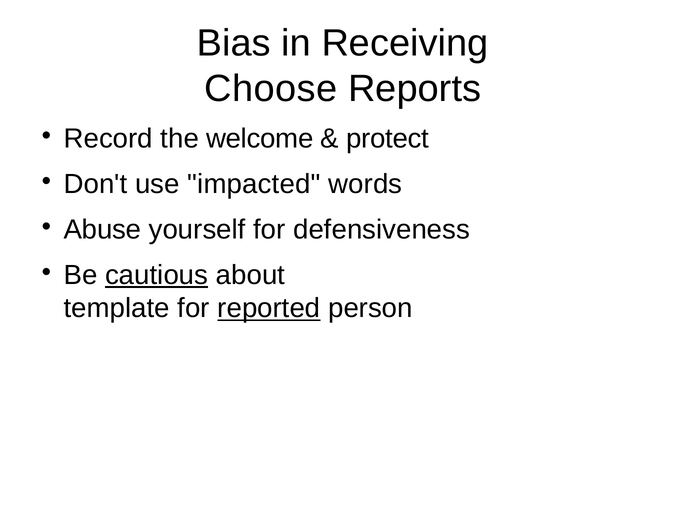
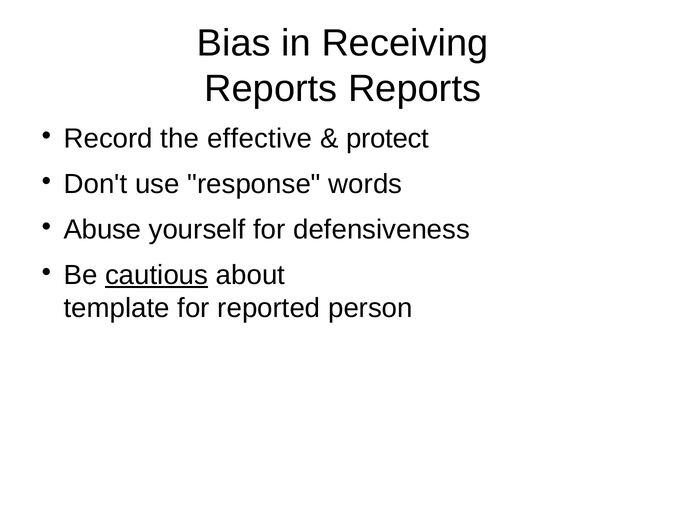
Choose: Choose -> Reports (271, 89)
welcome: welcome -> effective (260, 139)
impacted: impacted -> response (254, 184)
reported underline: present -> none (269, 309)
